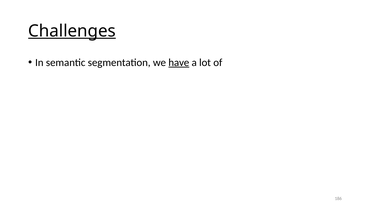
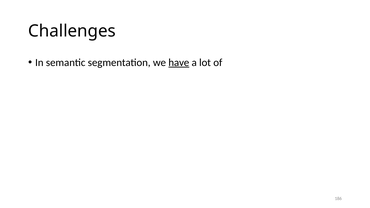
Challenges underline: present -> none (72, 31)
